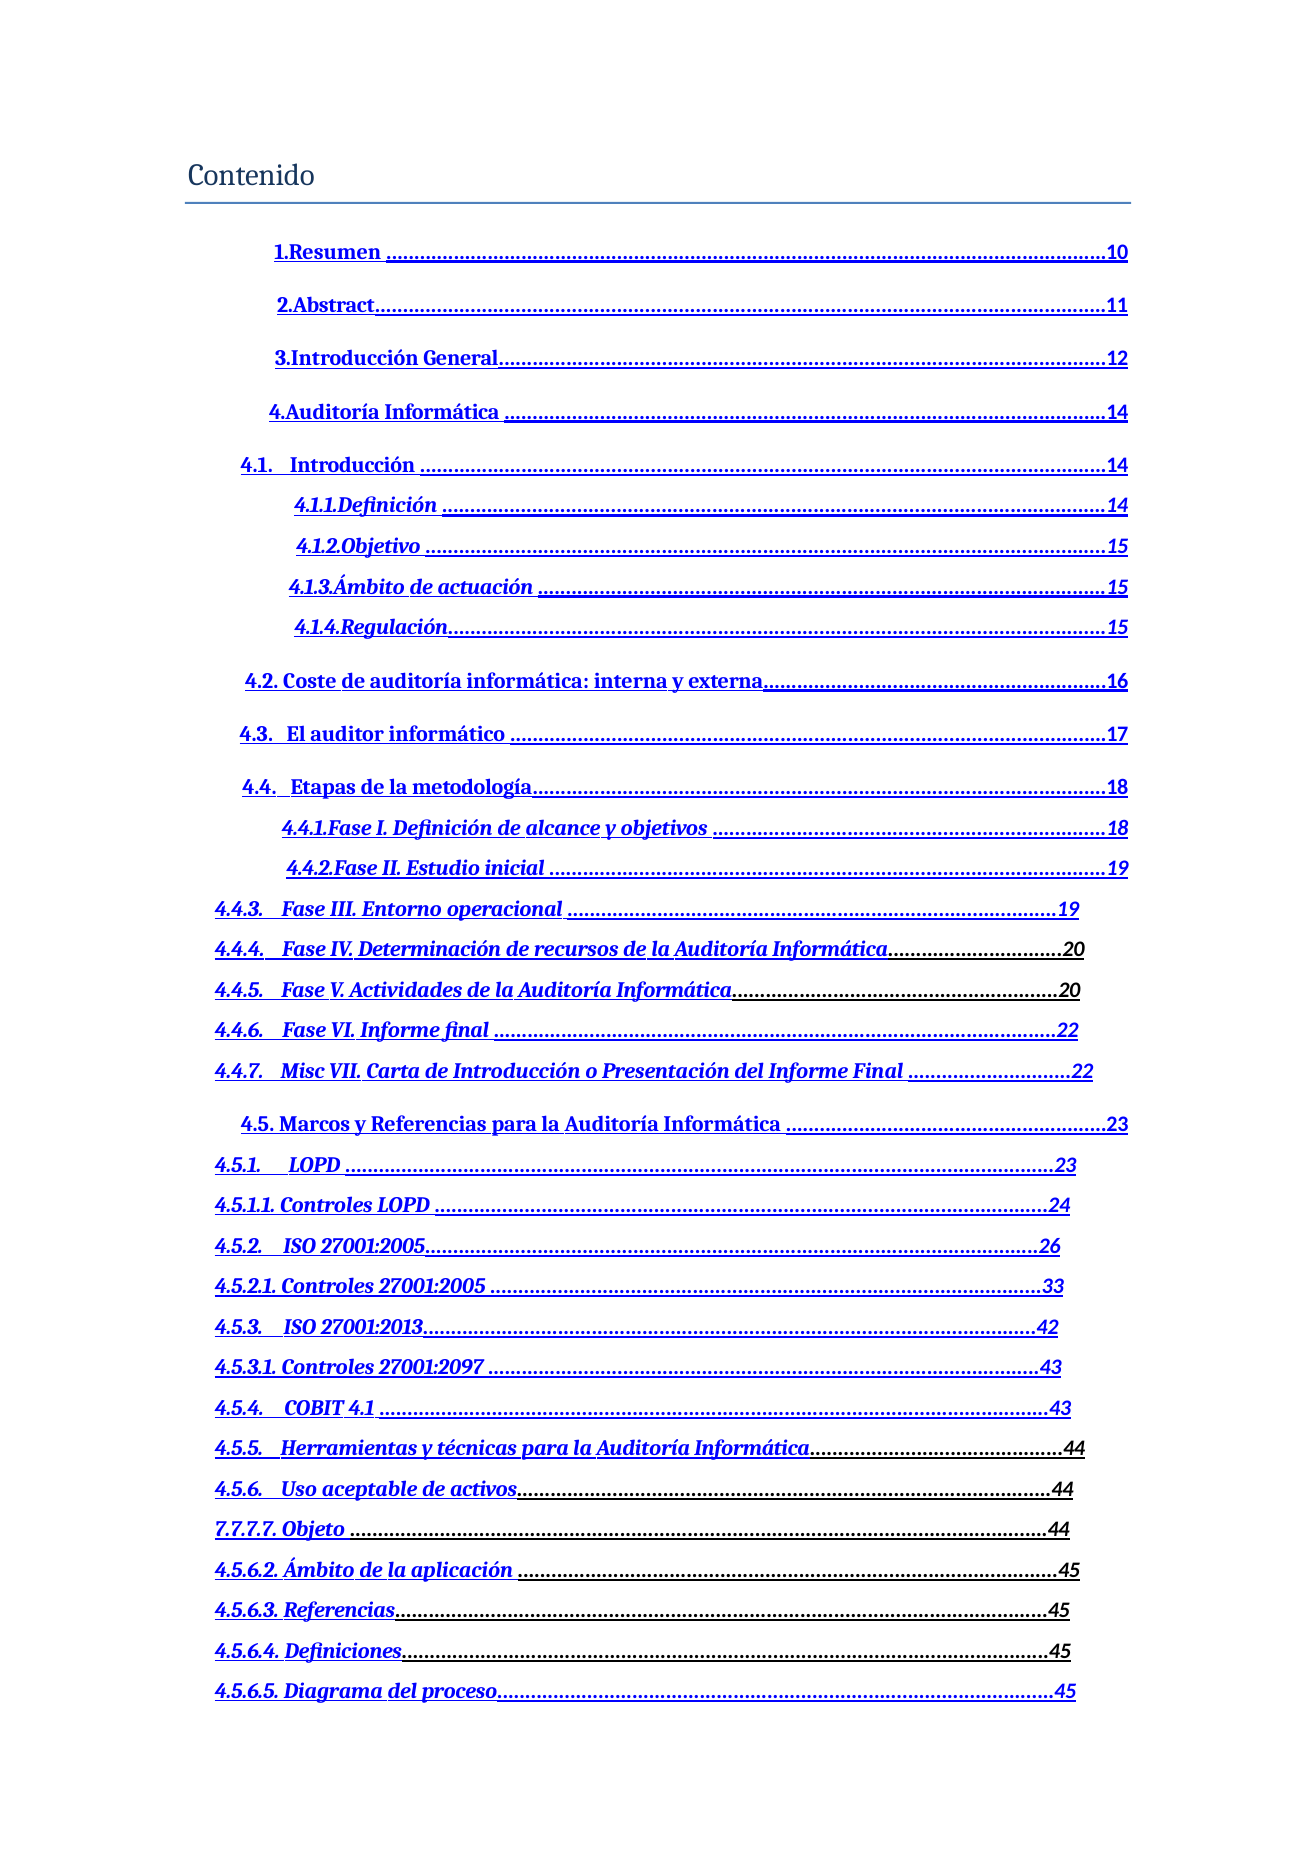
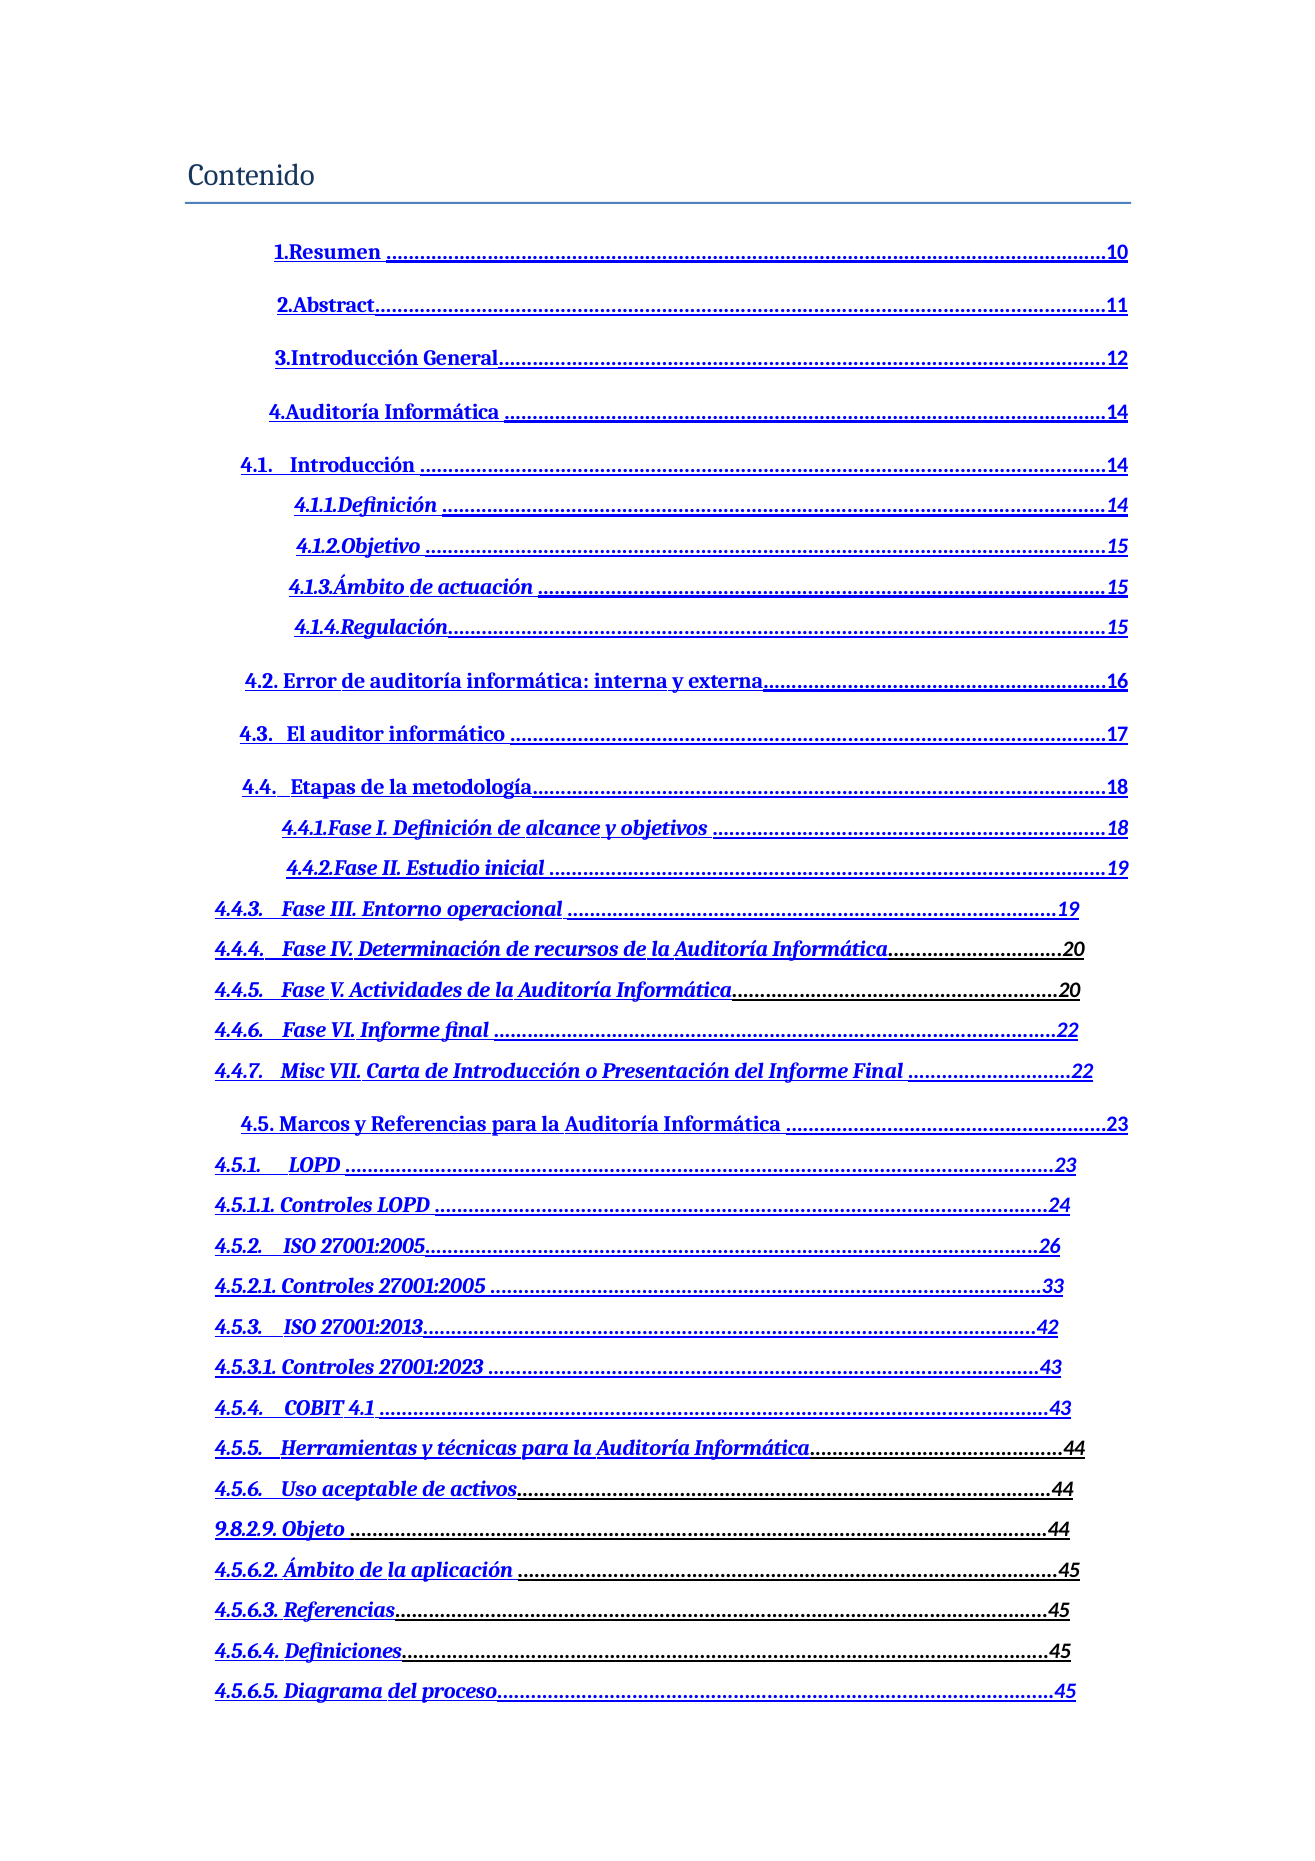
Coste: Coste -> Error (310, 681)
27001:2097: 27001:2097 -> 27001:2023 (431, 1367)
7.7.7.7: 7.7.7.7 -> 9.8.2.9 (246, 1529)
